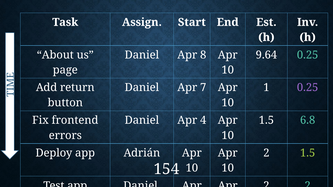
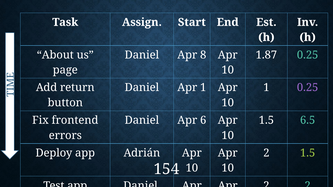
9.64: 9.64 -> 1.87 (266, 55)
Apr 7: 7 -> 1 (203, 88)
4: 4 -> 6 (203, 120)
6.8: 6.8 -> 6.5 (308, 120)
